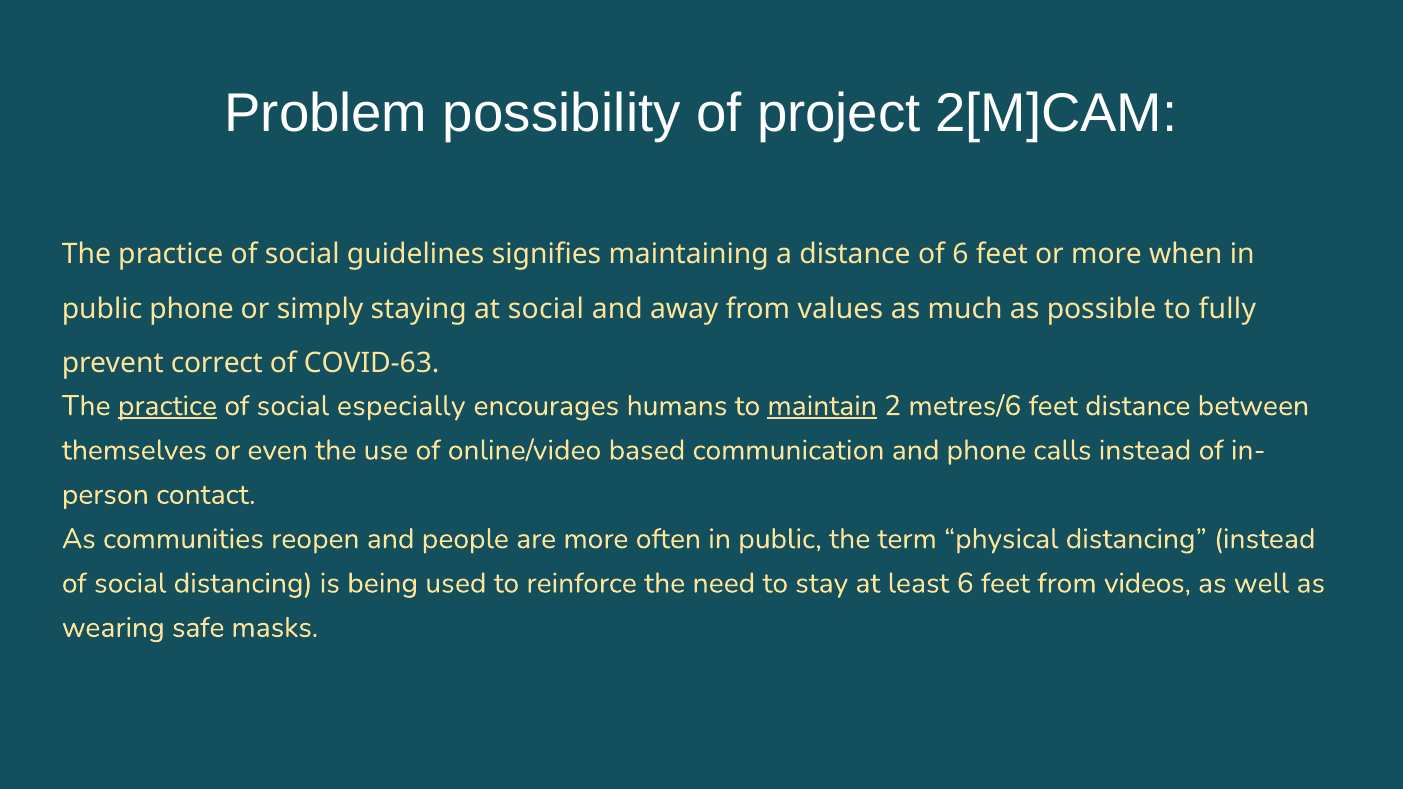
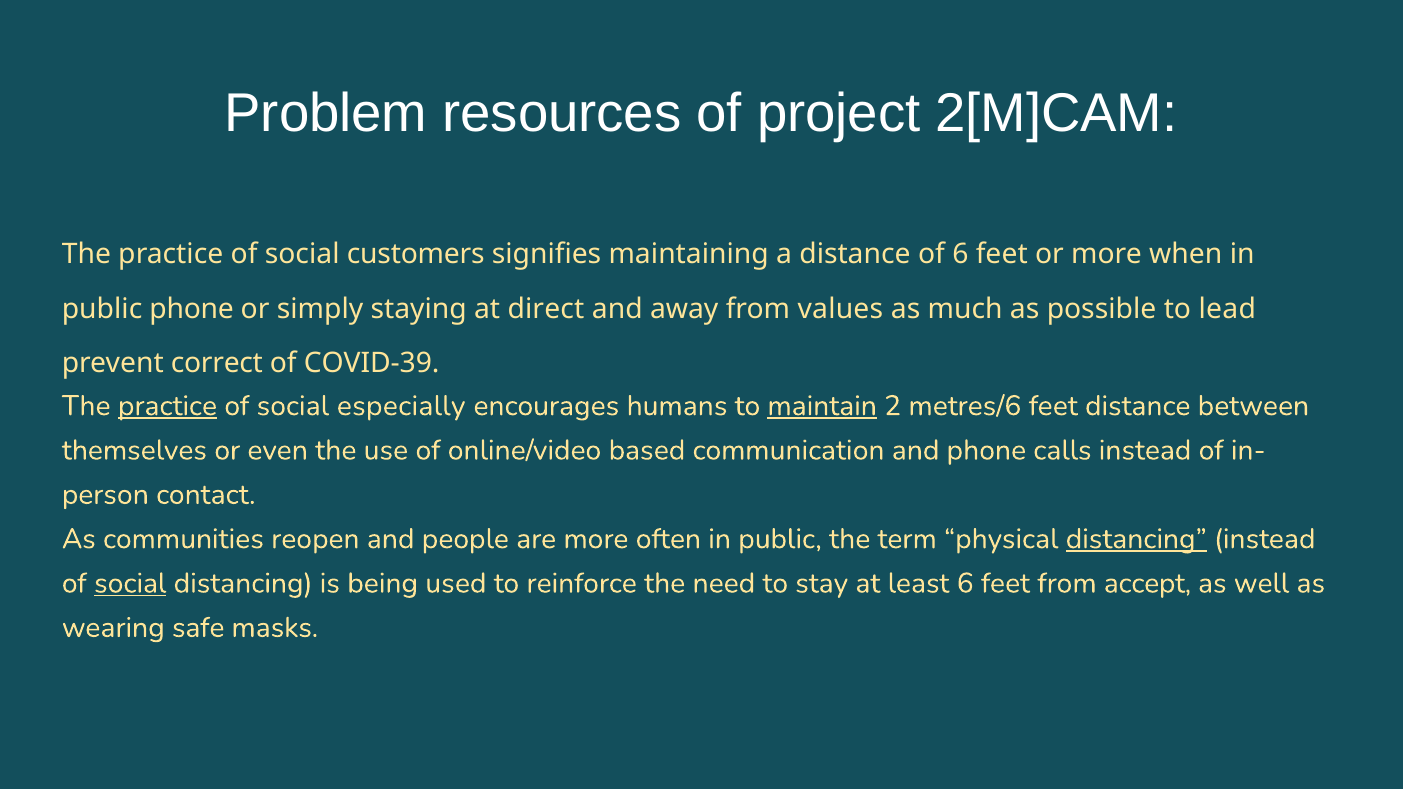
possibility: possibility -> resources (562, 114)
guidelines: guidelines -> customers (416, 255)
at social: social -> direct (546, 309)
fully: fully -> lead (1227, 309)
COVID-63: COVID-63 -> COVID-39 (372, 364)
distancing underline: none -> present (1136, 539)
social underline: none -> present (130, 583)
videos: videos -> accept (1147, 583)
